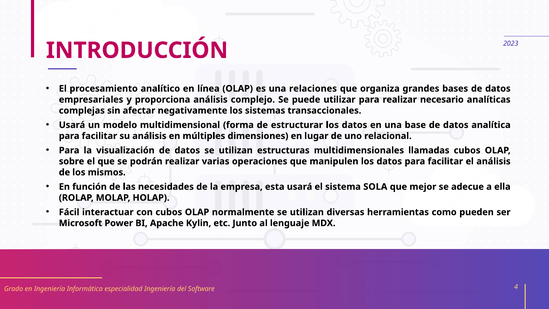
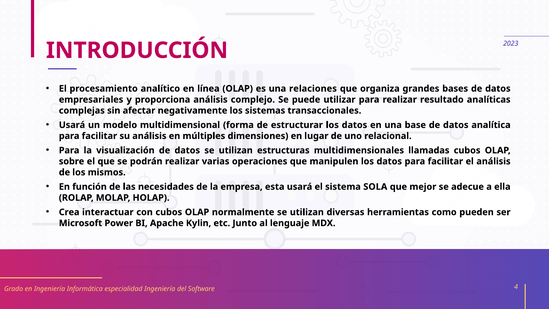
necesario: necesario -> resultado (442, 100)
Fácil: Fácil -> Crea (69, 212)
